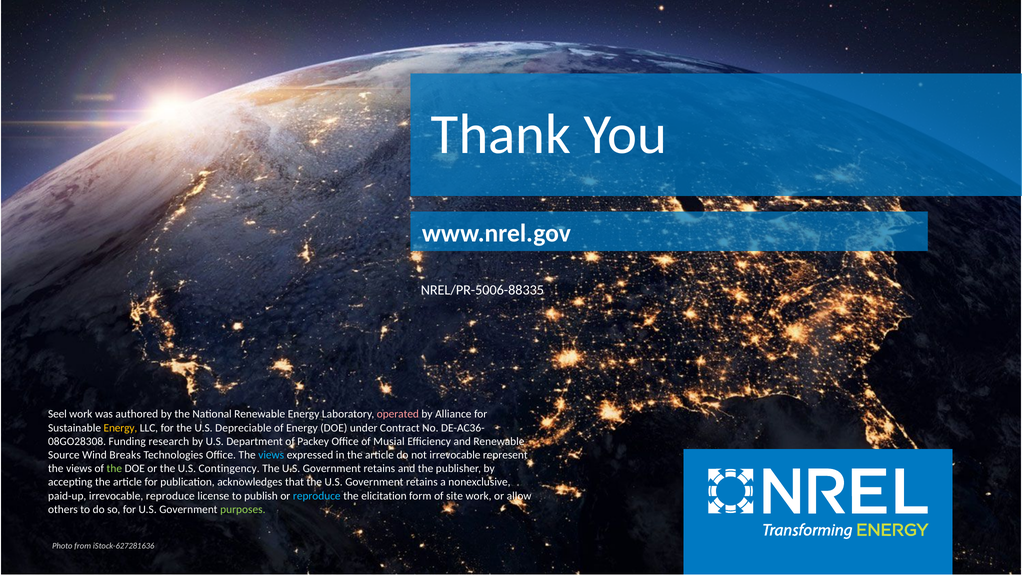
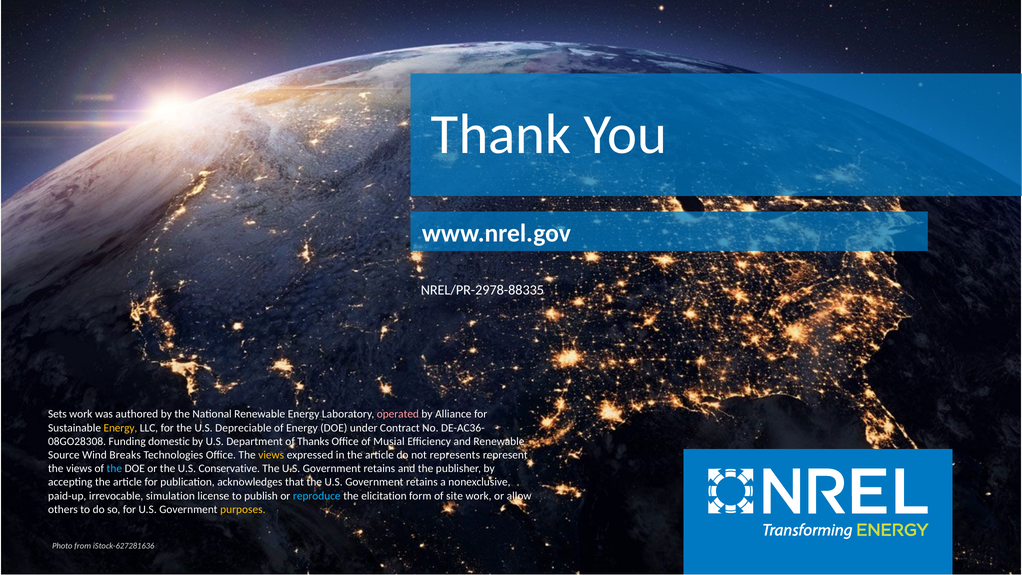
NREL/PR-5006-88335: NREL/PR-5006-88335 -> NREL/PR-2978-88335 (482, 290)
Seel: Seel -> Sets (57, 414)
research: research -> domestic (169, 441)
Packey: Packey -> Thanks (313, 441)
views colour: light blue -> yellow (271, 455)
not irrevocable: irrevocable -> represents (455, 455)
the colour: light green -> light blue (114, 469)
Contingency: Contingency -> Conservative (229, 469)
irrevocable reproduce: reproduce -> simulation (170, 496)
purposes colour: light green -> yellow (243, 509)
